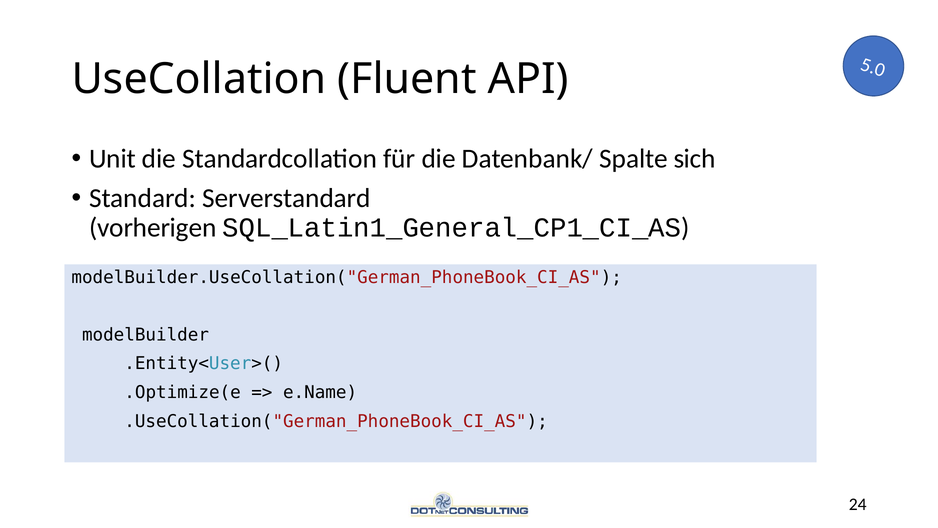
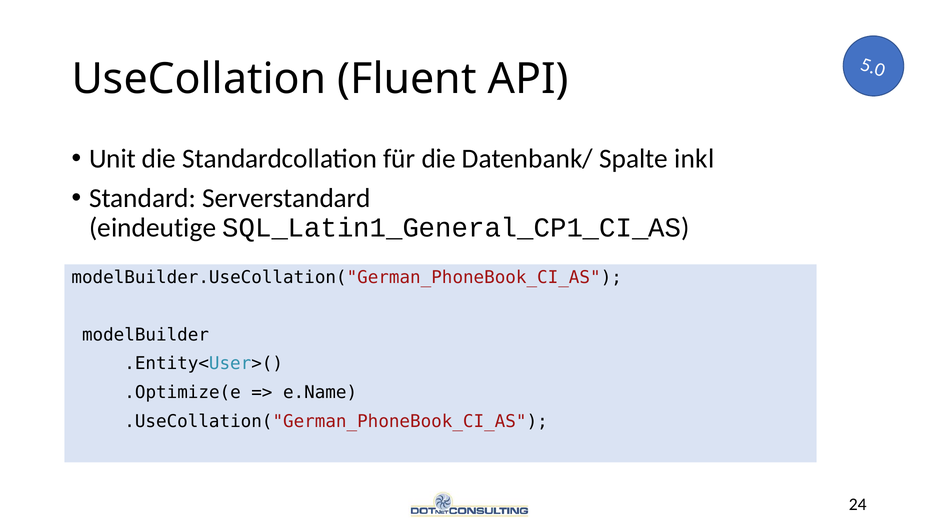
sich: sich -> inkl (694, 159)
vorherigen: vorherigen -> eindeutige (153, 227)
